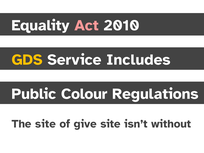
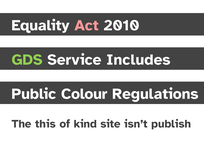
GDS colour: yellow -> light green (27, 60)
The site: site -> this (45, 124)
give: give -> kind (85, 124)
without: without -> publish (171, 124)
